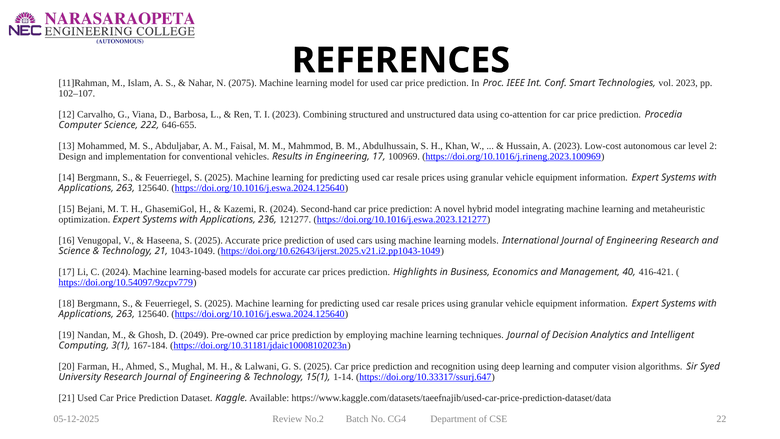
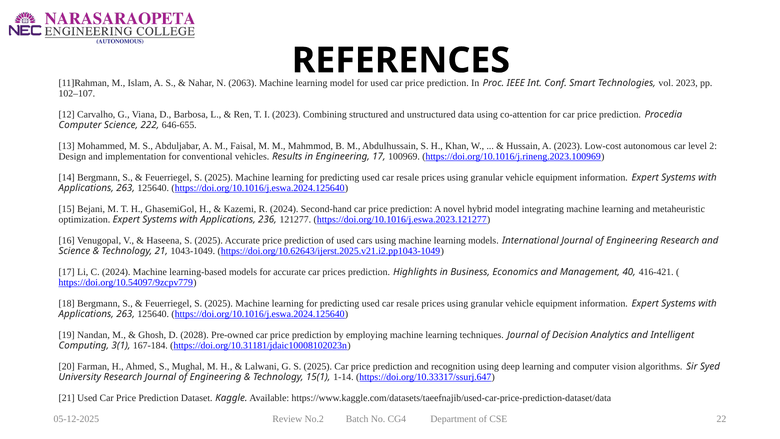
2075: 2075 -> 2063 (243, 83)
2049: 2049 -> 2028 (195, 335)
